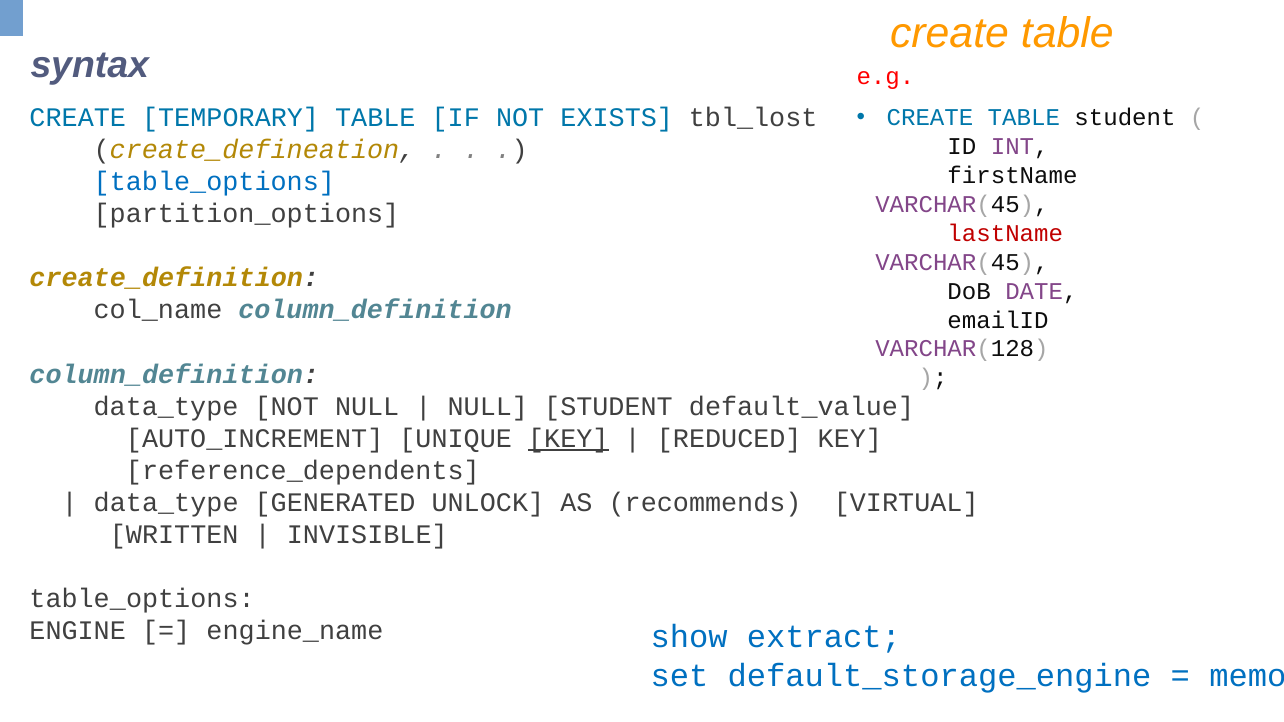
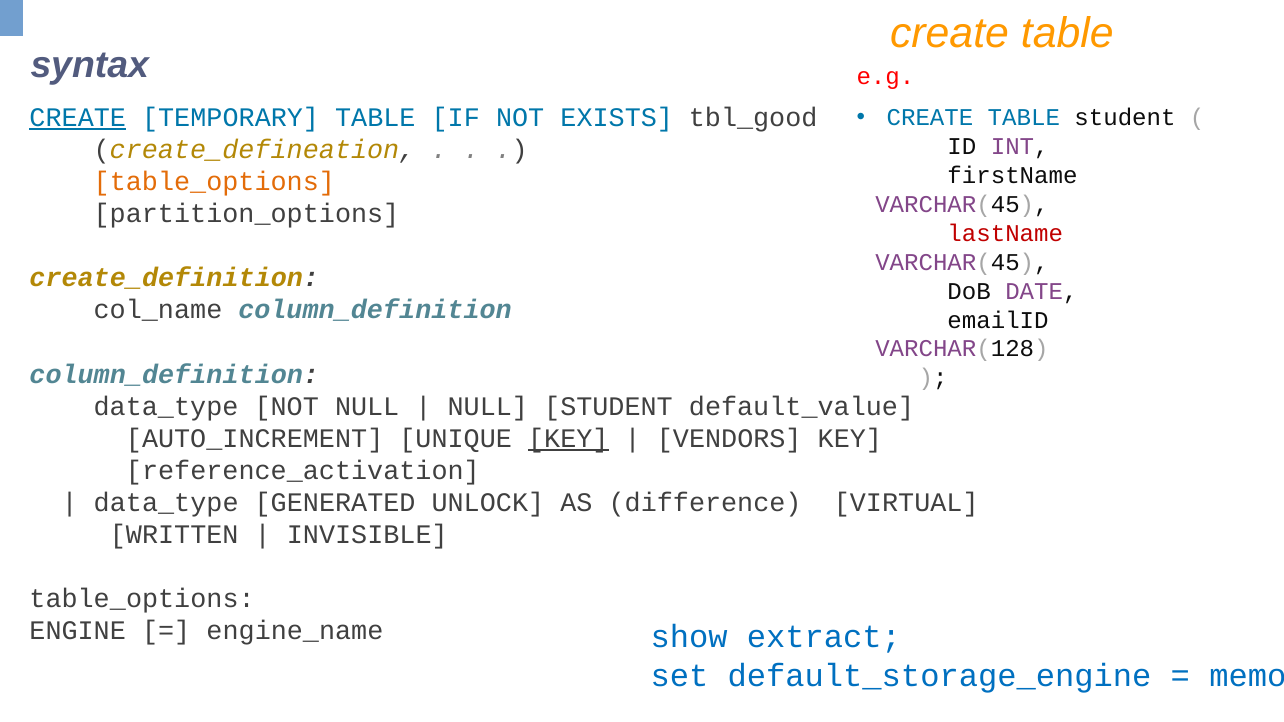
CREATE underline: none -> present (78, 118)
tbl_lost: tbl_lost -> tbl_good (753, 118)
table_options colour: blue -> orange (214, 182)
REDUCED: REDUCED -> VENDORS (729, 439)
reference_dependents: reference_dependents -> reference_activation (303, 471)
recommends: recommends -> difference (705, 503)
